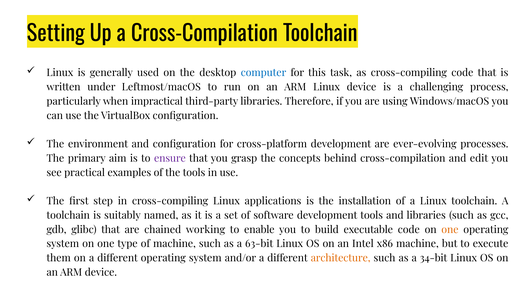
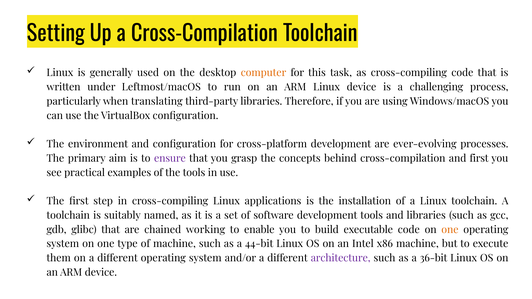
computer colour: blue -> orange (263, 73)
impractical: impractical -> translating (157, 101)
and edit: edit -> first (479, 158)
63-bit: 63-bit -> 44-bit (259, 244)
architecture colour: orange -> purple (341, 258)
34-bit: 34-bit -> 36-bit (434, 258)
